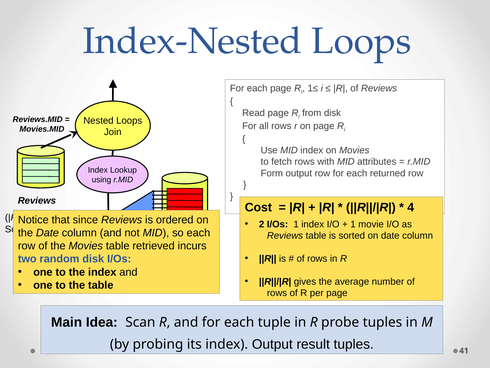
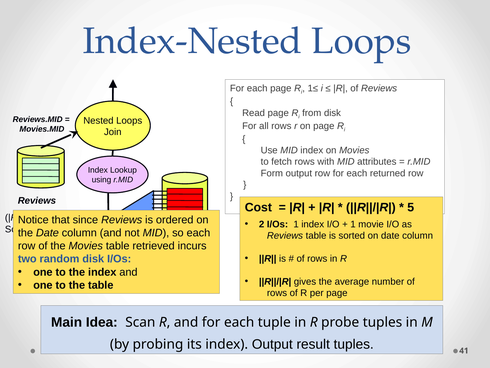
4: 4 -> 5 (411, 207)
